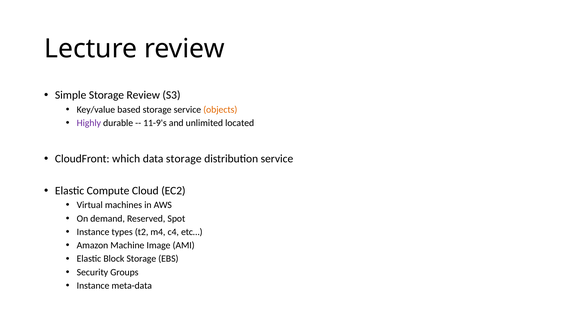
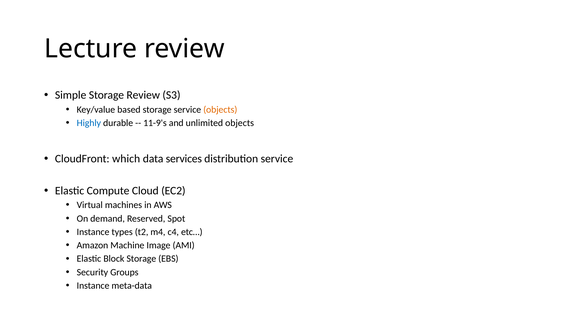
Highly colour: purple -> blue (89, 123)
unlimited located: located -> objects (240, 123)
data storage: storage -> services (184, 159)
